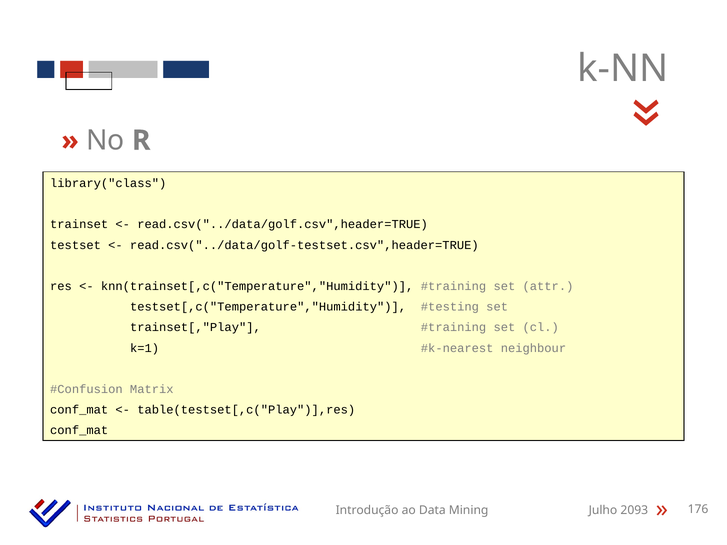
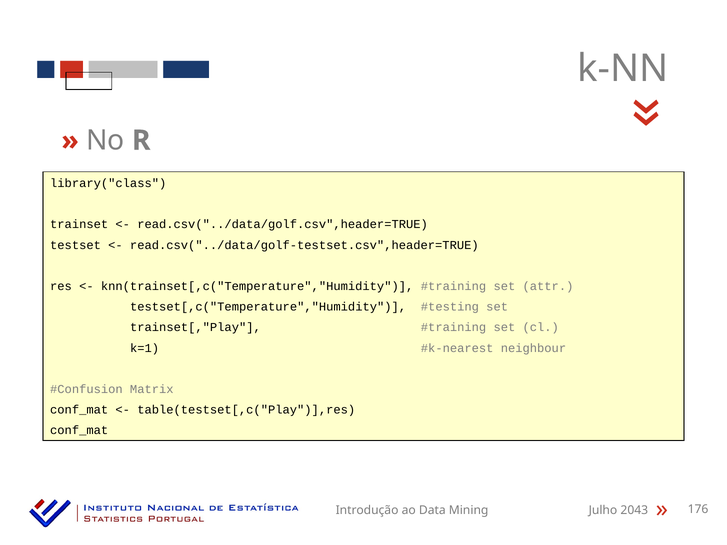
2093: 2093 -> 2043 (634, 510)
